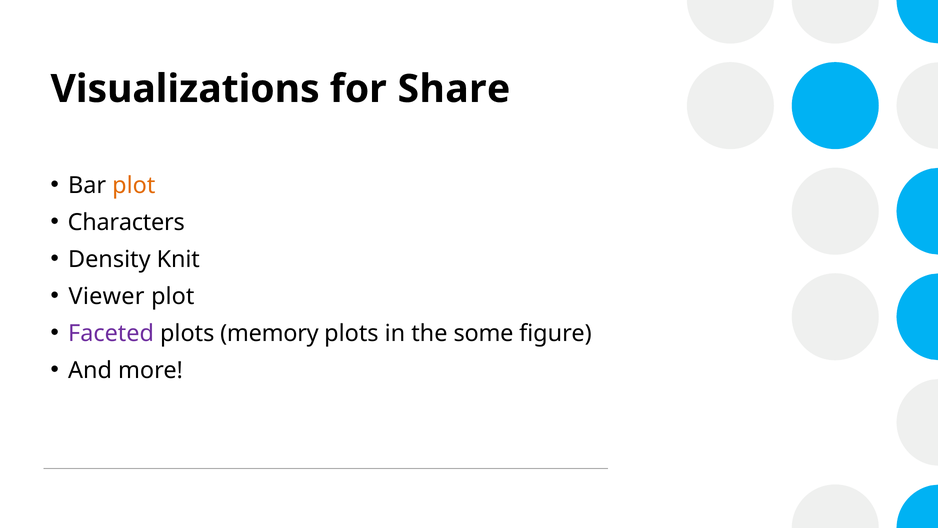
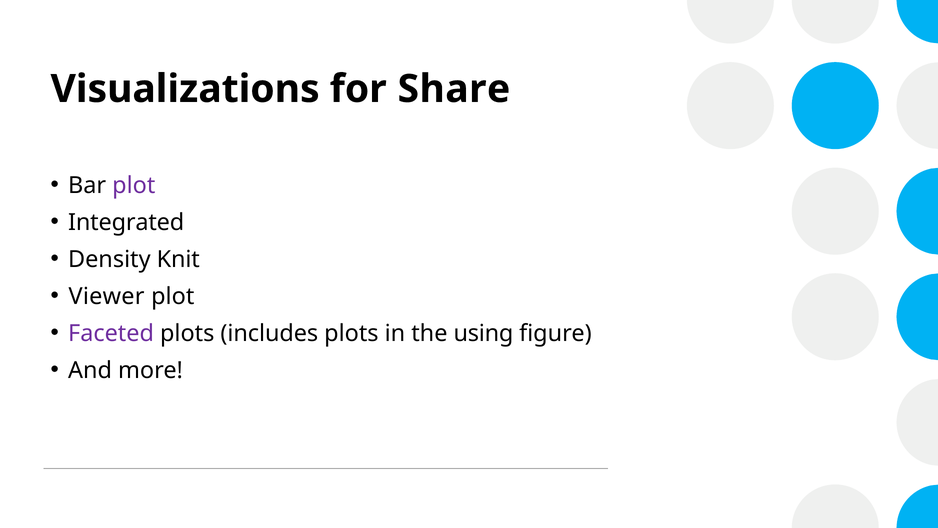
plot colour: orange -> purple (134, 185)
Characters: Characters -> Integrated (126, 222)
memory: memory -> includes (269, 333)
some: some -> using (483, 333)
